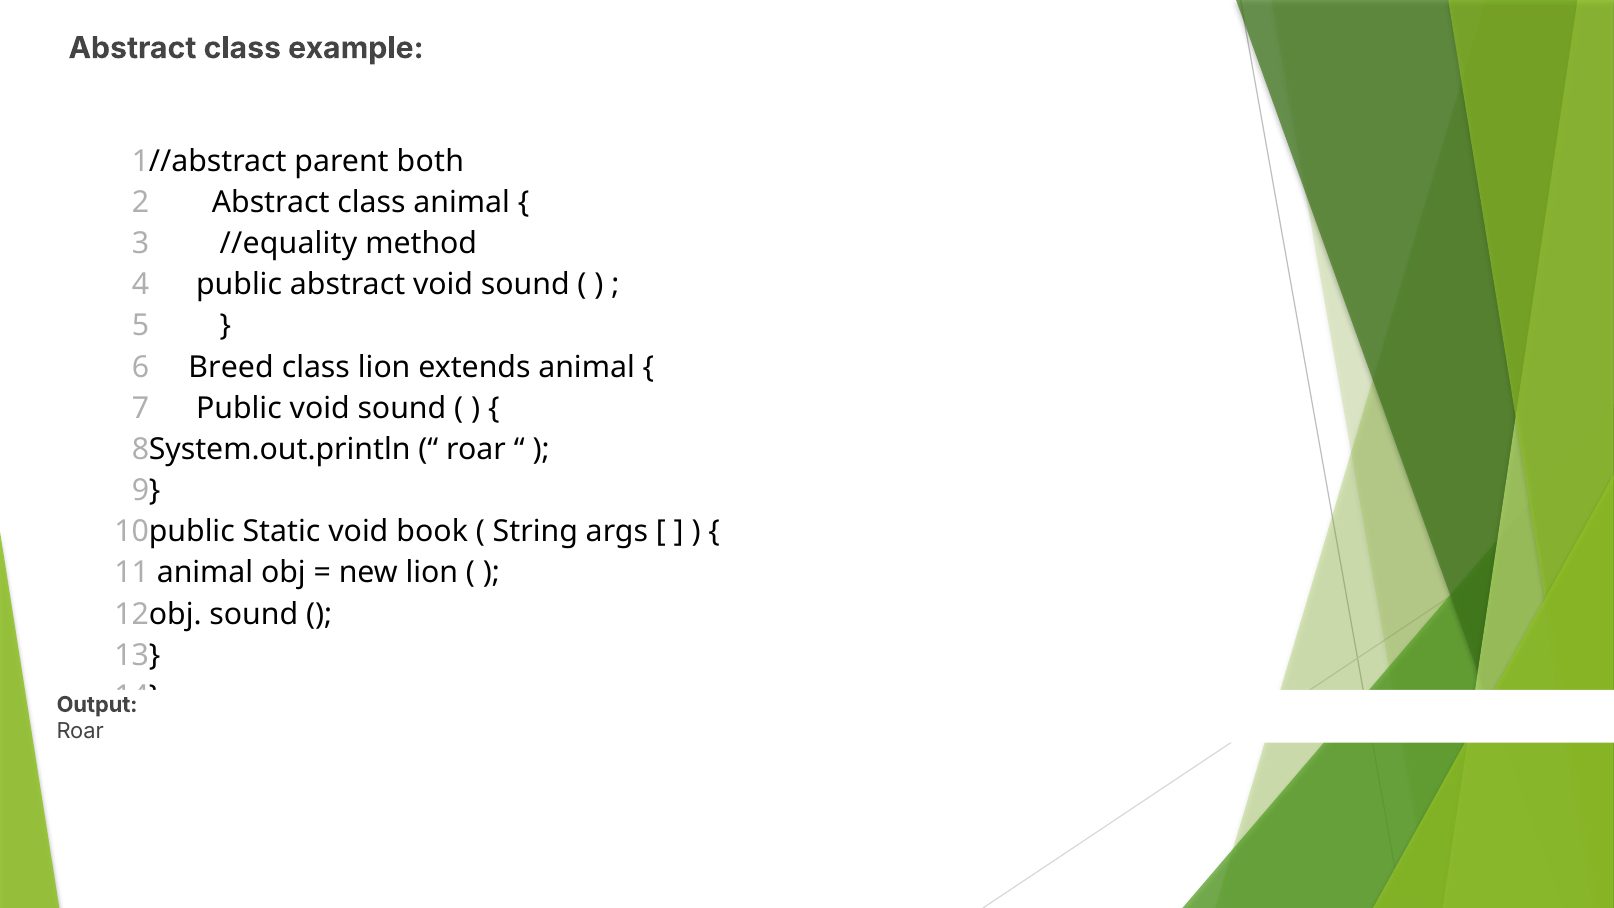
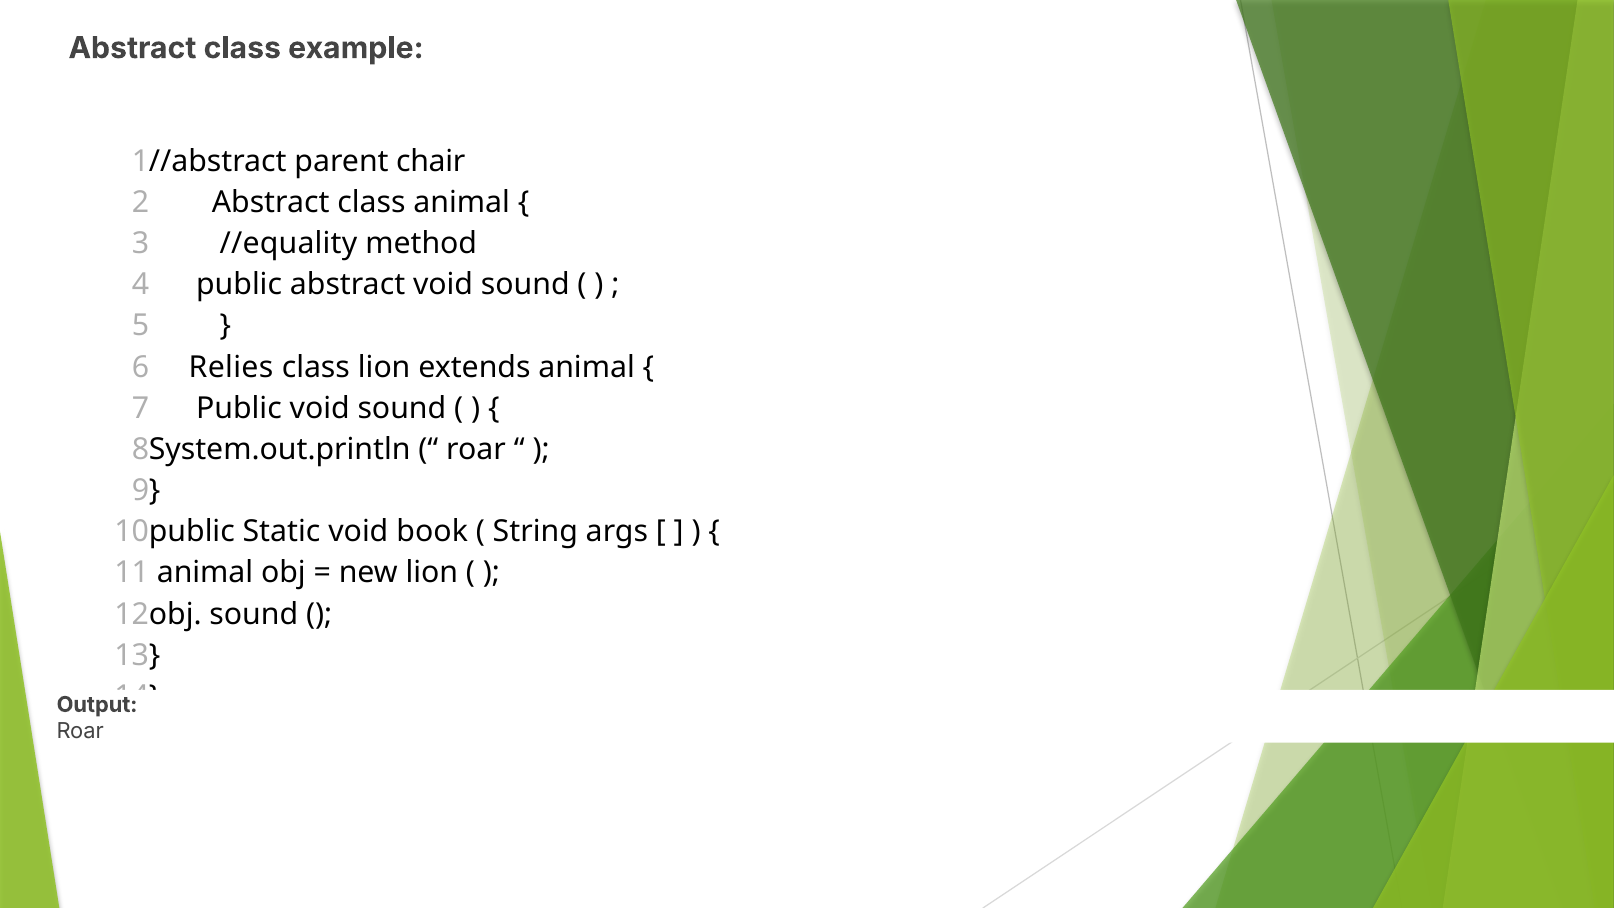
both: both -> chair (431, 161)
Breed: Breed -> Relies (231, 367)
